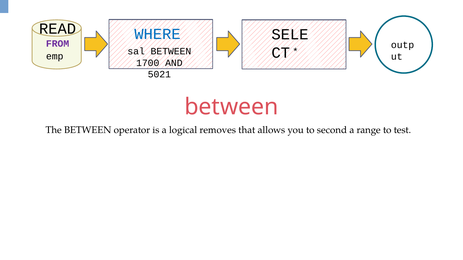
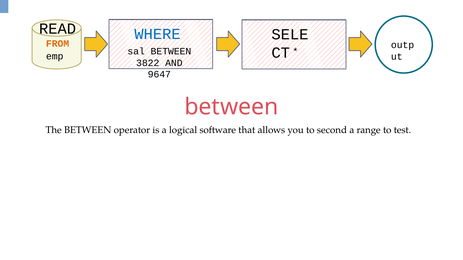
FROM colour: purple -> orange (58, 44)
1700: 1700 -> 3822 (148, 63)
5021: 5021 -> 9647 (159, 75)
removes: removes -> software (218, 130)
